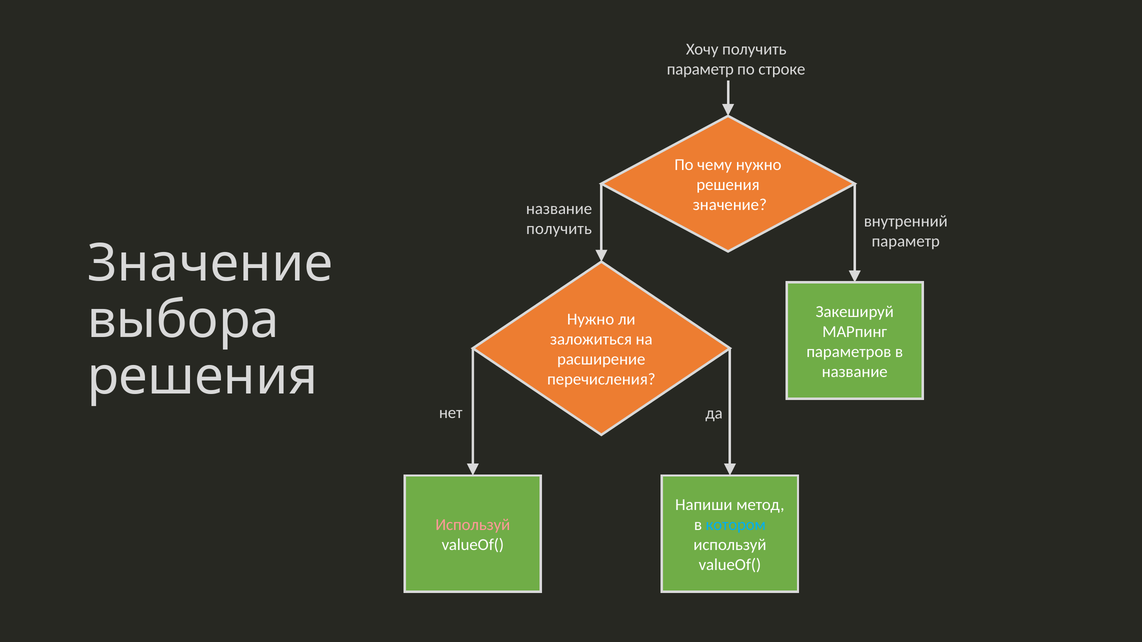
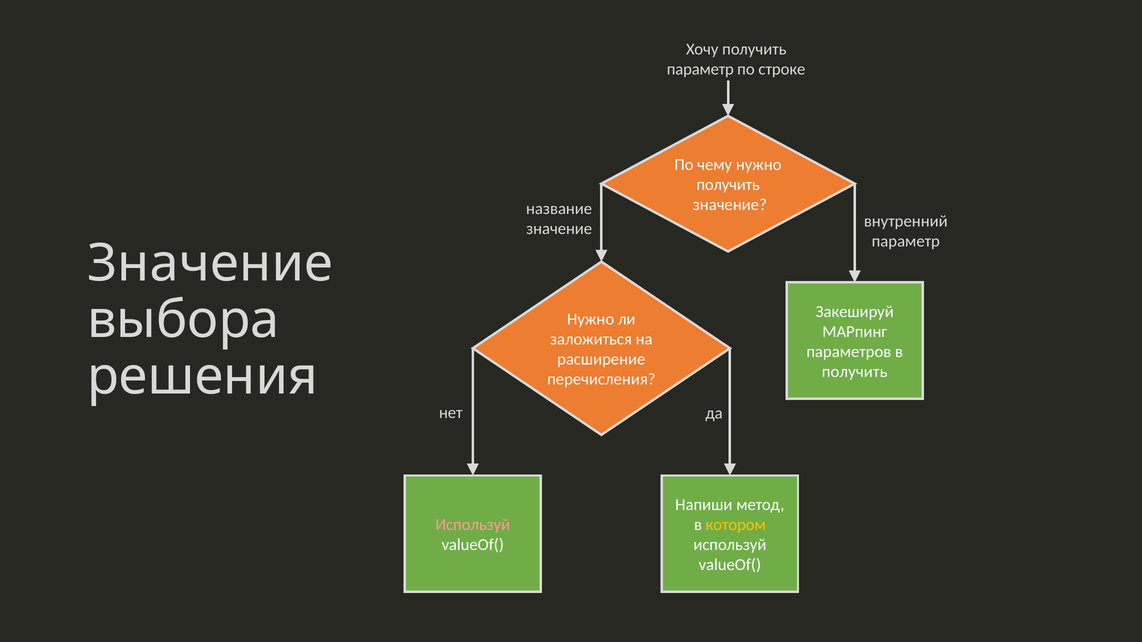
решения: решения -> получить (728, 185)
получить: получить -> значение (559, 229)
название: название -> получить (855, 372)
котором colour: light blue -> yellow (736, 525)
